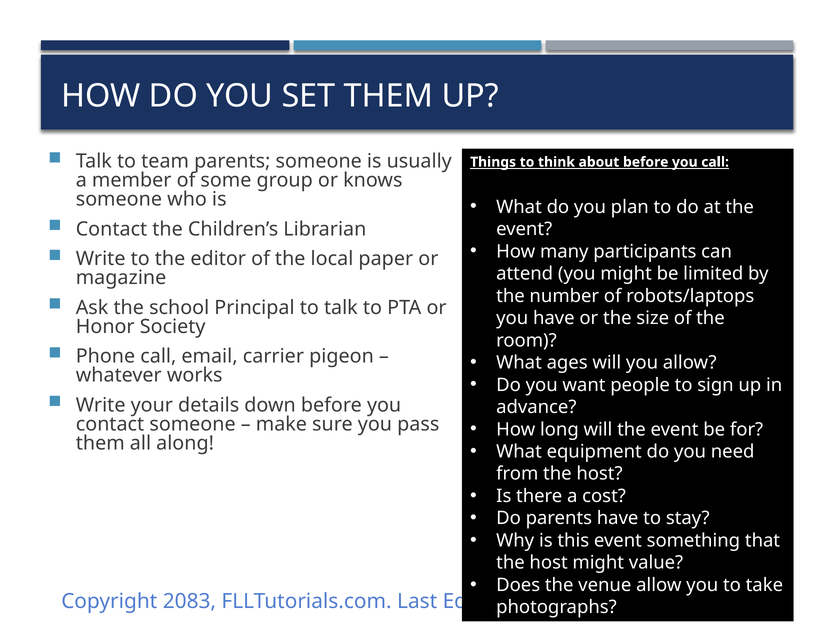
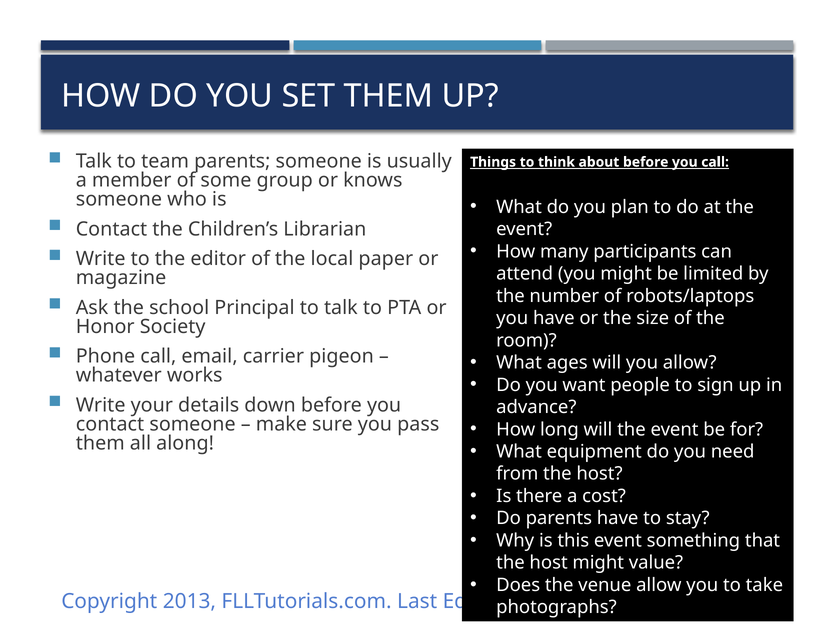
2083: 2083 -> 2013 (189, 601)
